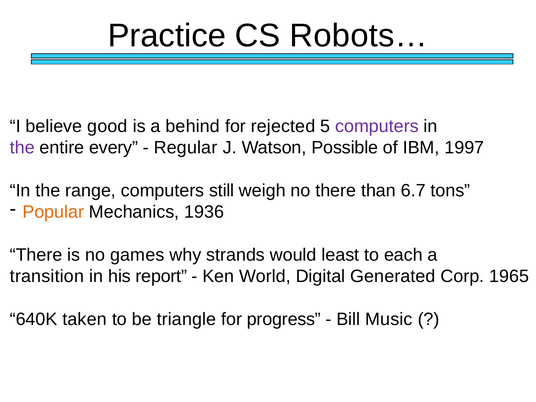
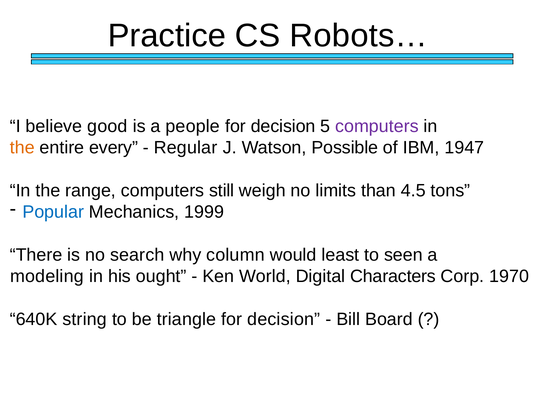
behind: behind -> people (193, 126)
rejected: rejected -> decision (283, 126)
the colour: purple -> orange (22, 148)
1997: 1997 -> 1947 (464, 148)
no there: there -> limits (336, 191)
6.7: 6.7 -> 4.5 (413, 191)
Popular colour: orange -> blue (53, 212)
1936: 1936 -> 1999 (204, 212)
games: games -> search (137, 255)
strands: strands -> column (236, 255)
each: each -> seen (403, 255)
transition: transition -> modeling (47, 276)
report: report -> ought (161, 276)
Generated: Generated -> Characters (393, 276)
1965: 1965 -> 1970 (509, 276)
taken: taken -> string (85, 319)
progress: progress -> decision (284, 319)
Music: Music -> Board (389, 319)
